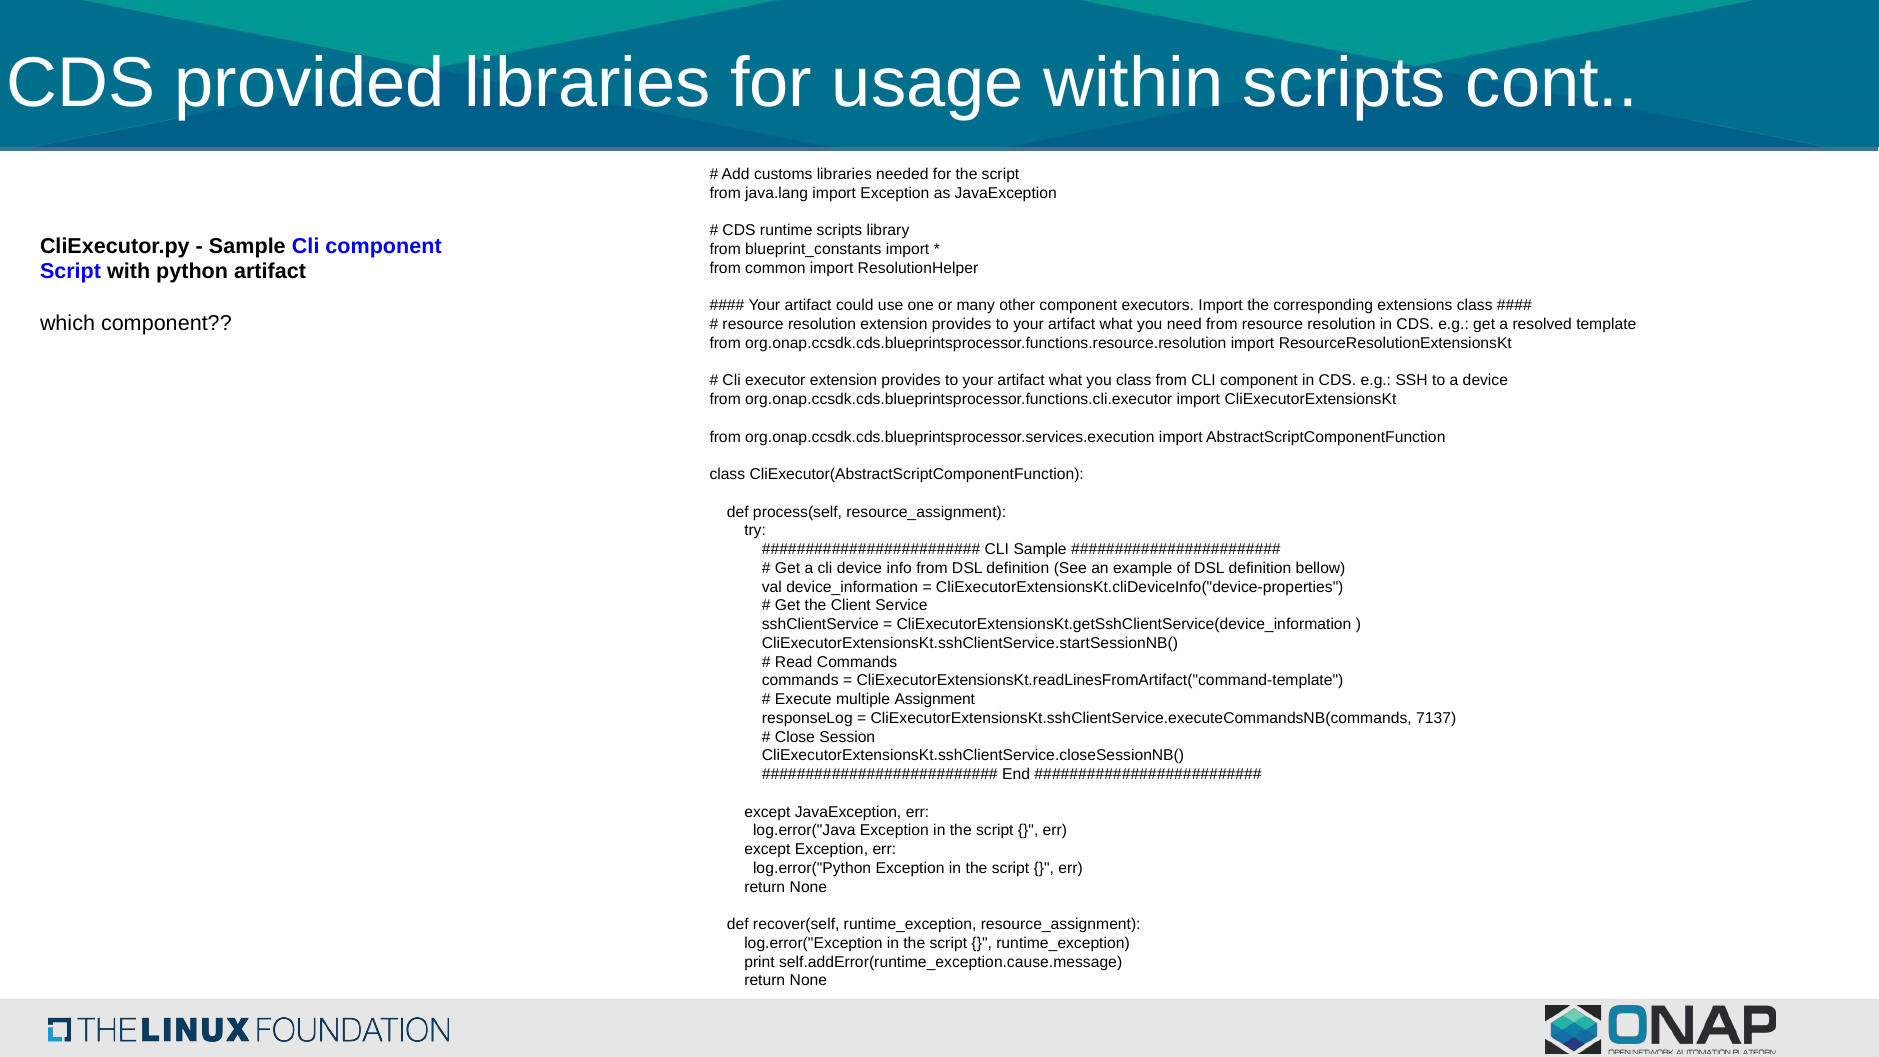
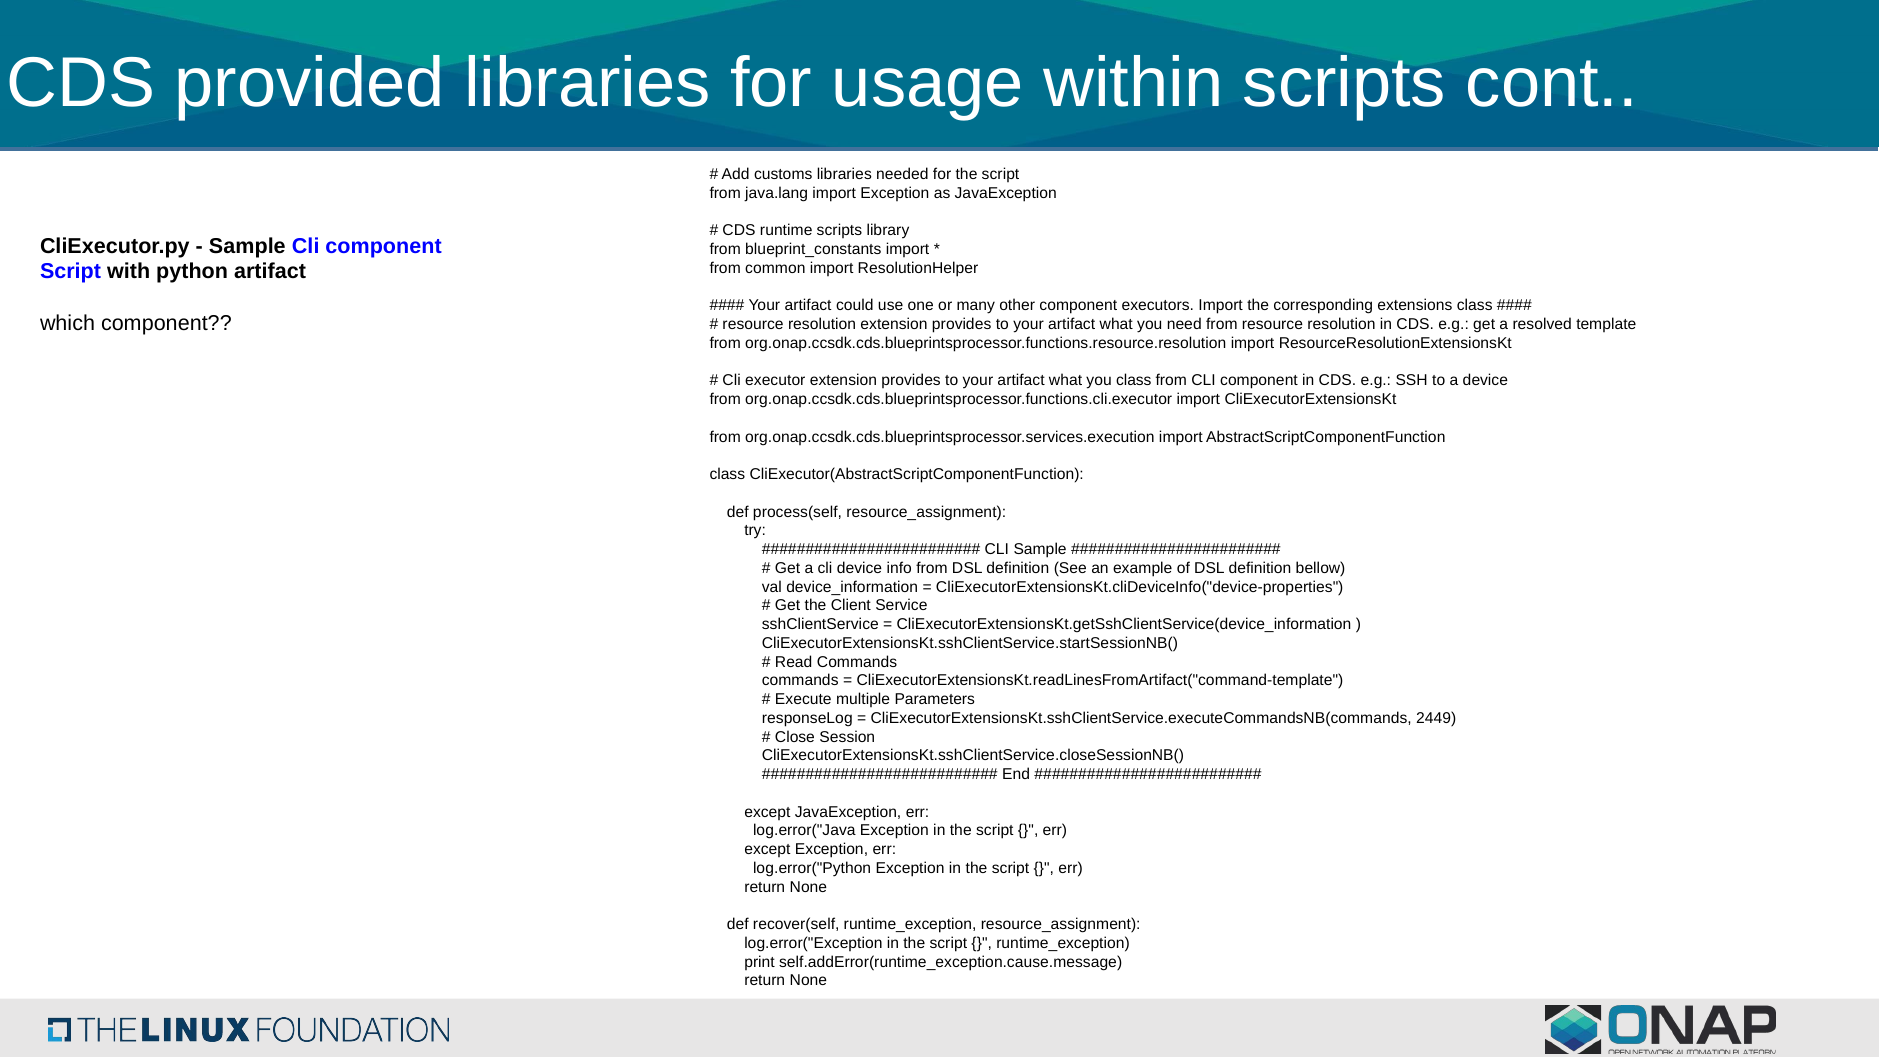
Assignment: Assignment -> Parameters (935, 699)
7137: 7137 -> 2449 (1436, 718)
